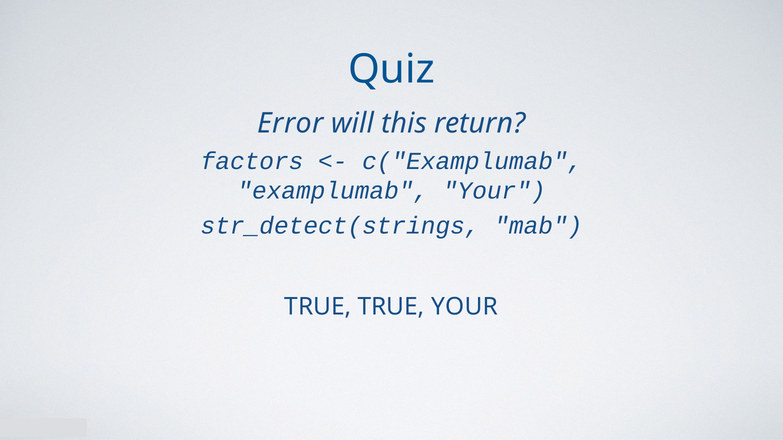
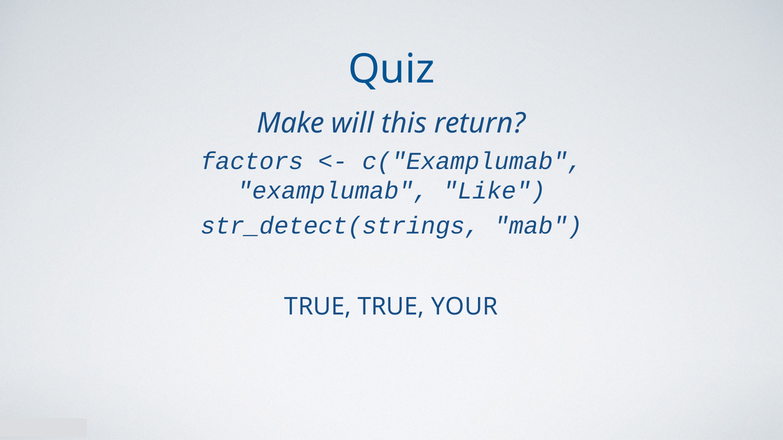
Error: Error -> Make (291, 124)
examplumab Your: Your -> Like (494, 191)
